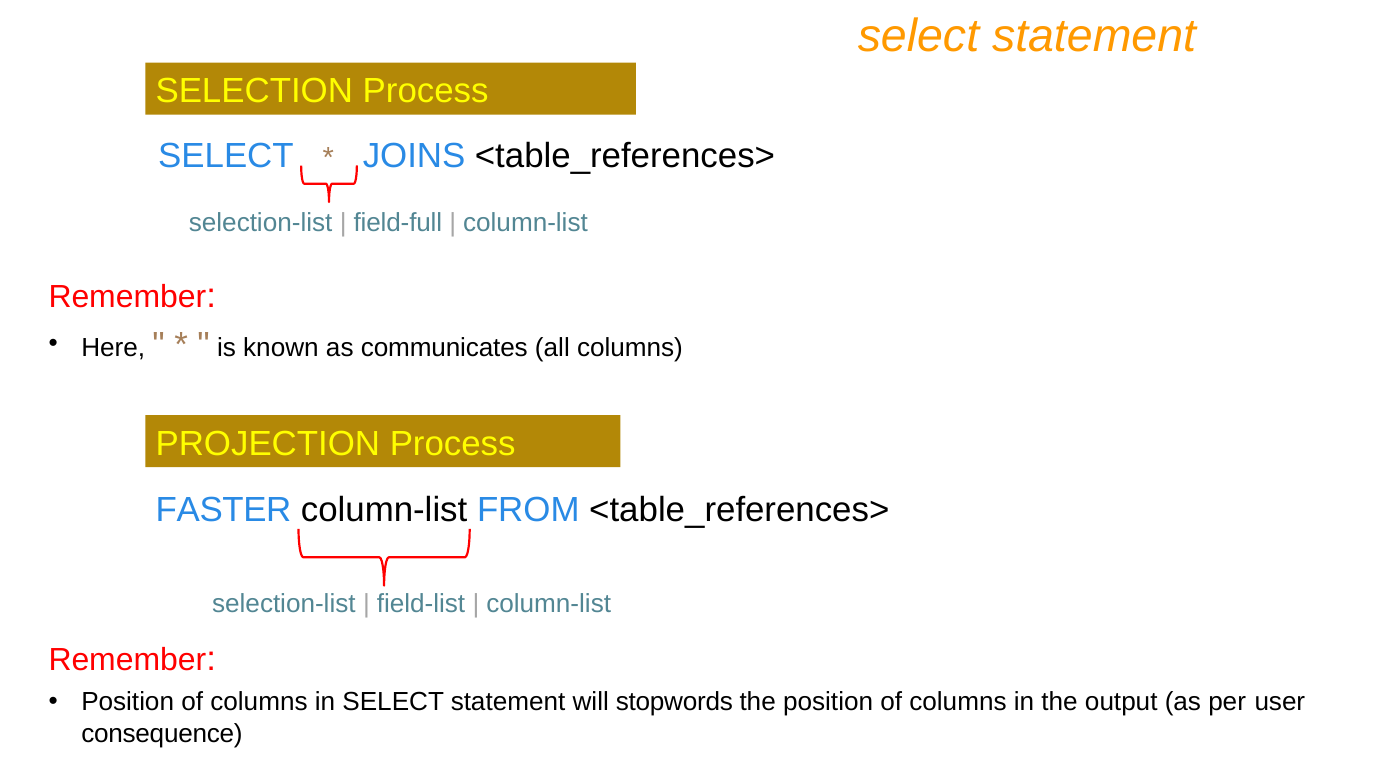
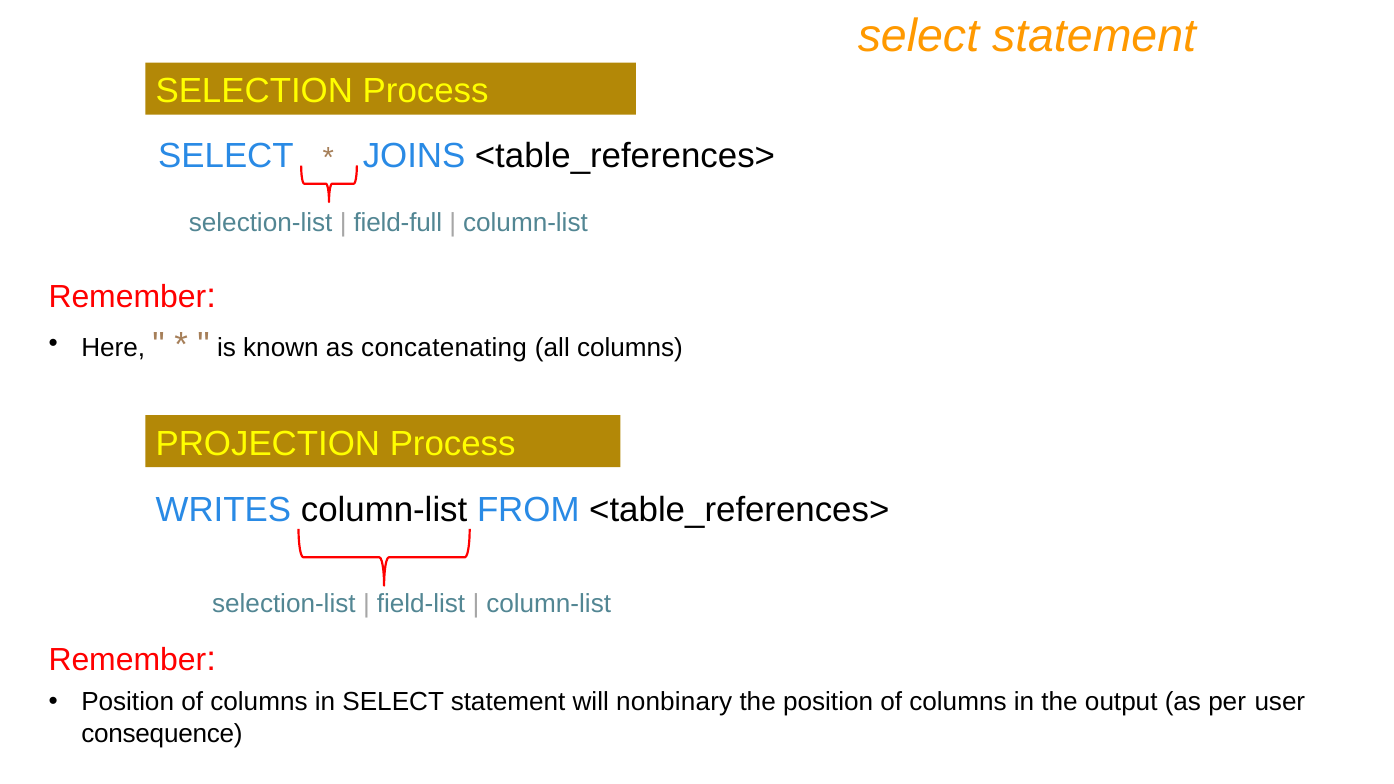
communicates: communicates -> concatenating (444, 348)
FASTER: FASTER -> WRITES (223, 510)
stopwords: stopwords -> nonbinary (674, 702)
